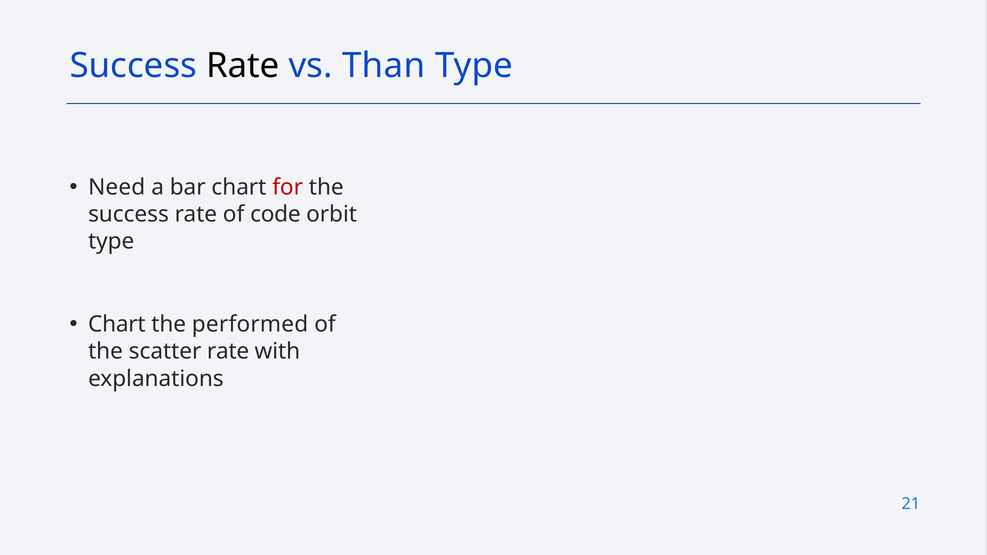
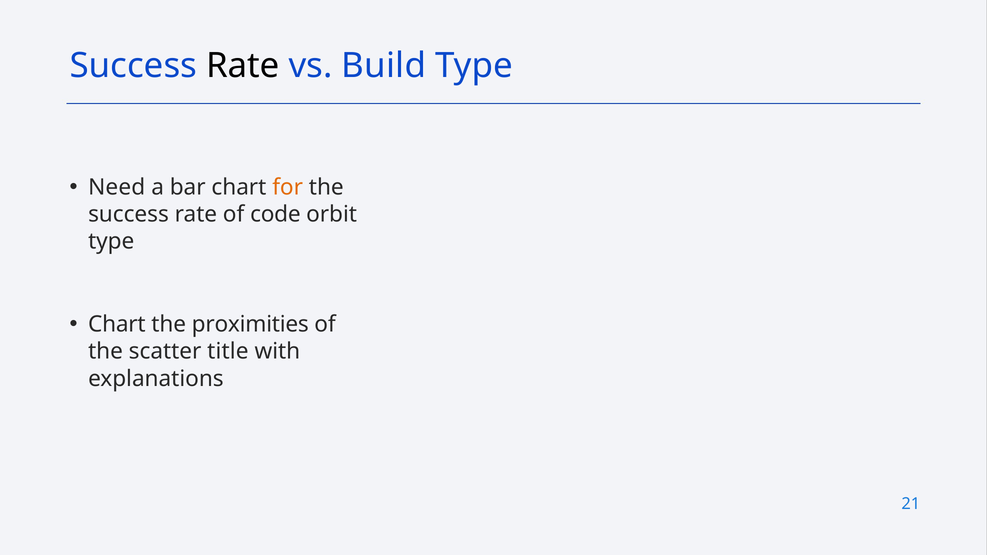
Than: Than -> Build (384, 66)
for colour: red -> orange (288, 187)
performed: performed -> proximities (250, 325)
scatter rate: rate -> title (228, 352)
